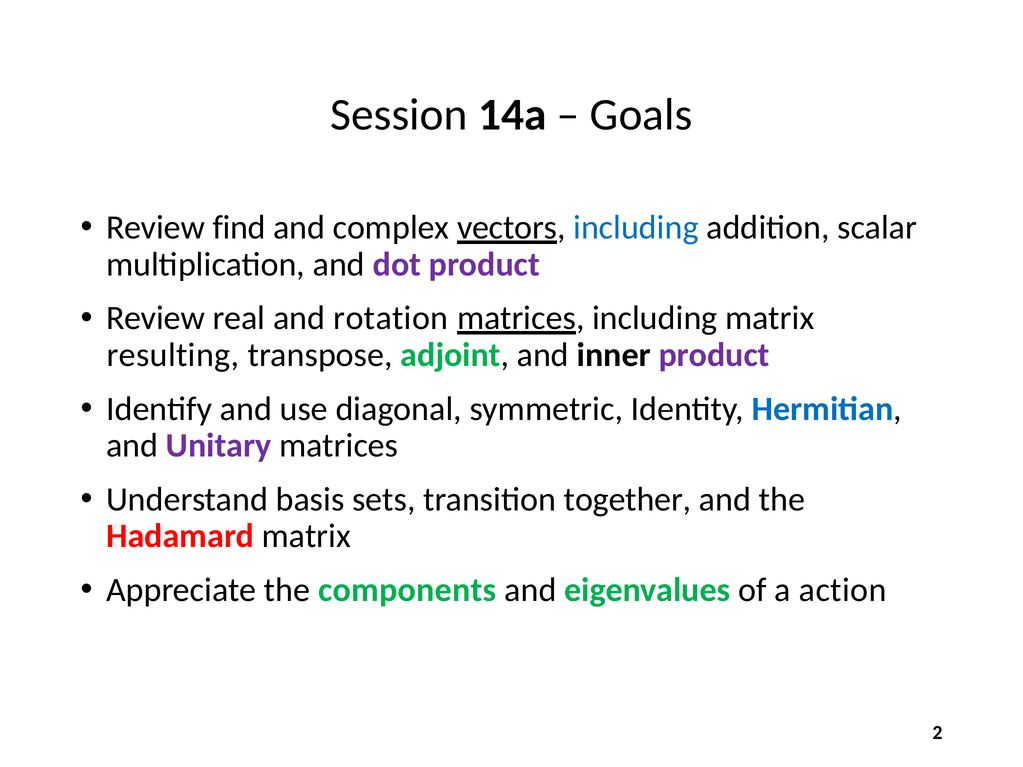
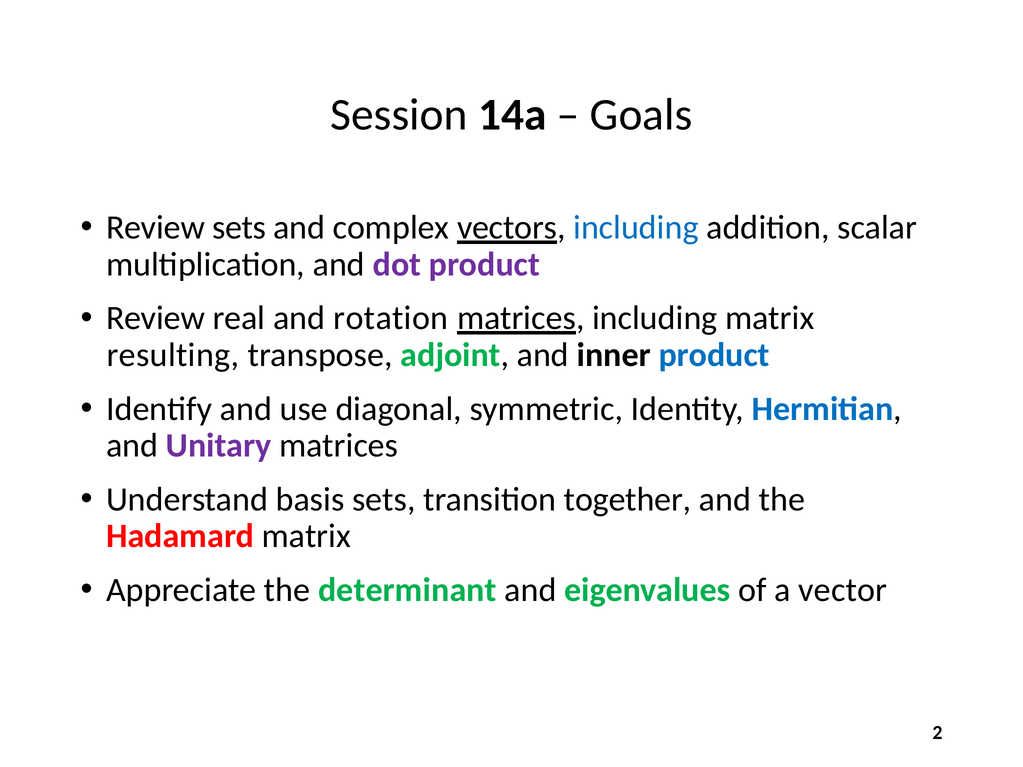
Review find: find -> sets (239, 228)
product colour: purple -> blue (714, 355)
components: components -> determinant (407, 590)
action: action -> vector (843, 590)
